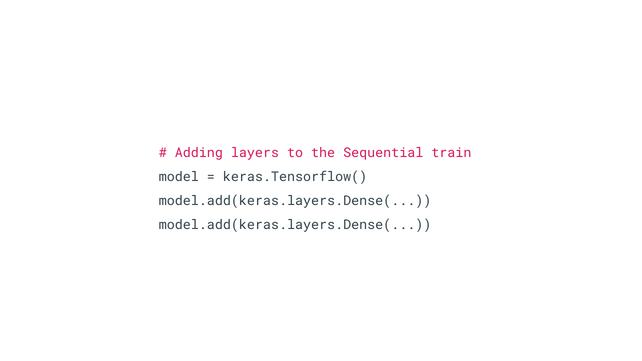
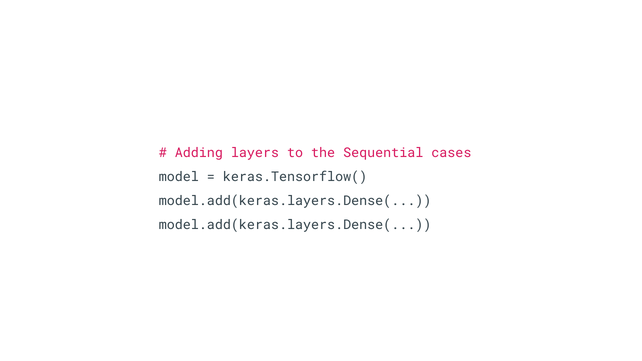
train: train -> cases (451, 153)
